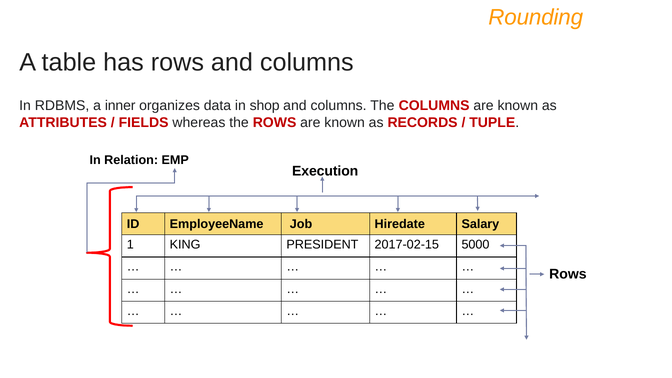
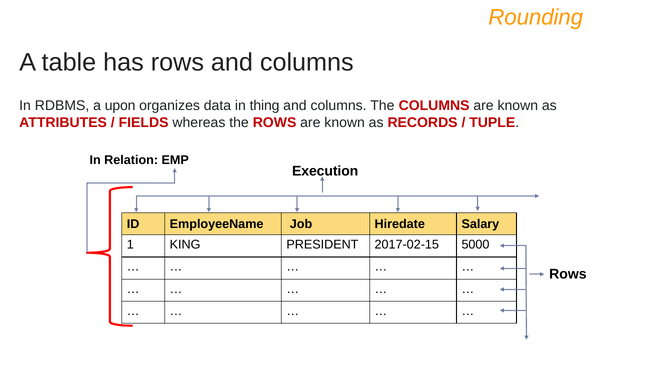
inner: inner -> upon (120, 106)
shop: shop -> thing (265, 106)
